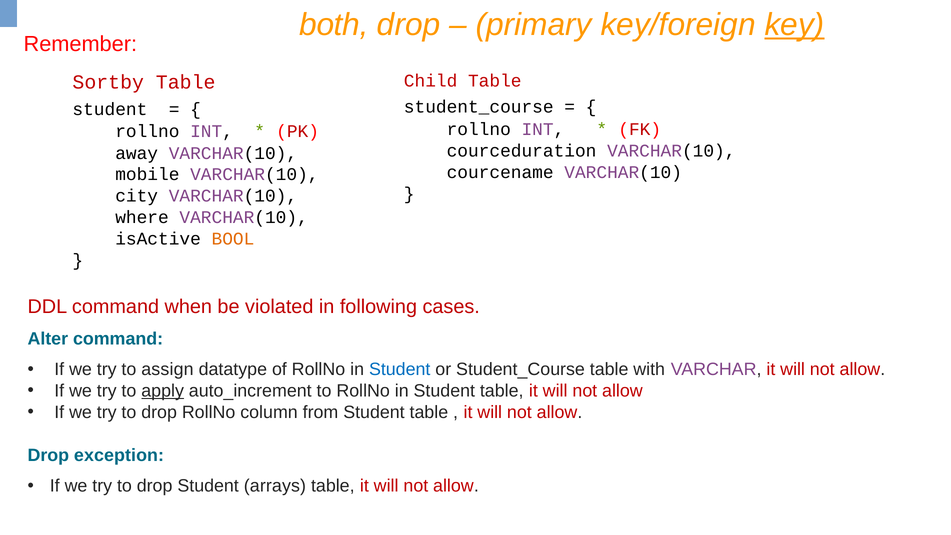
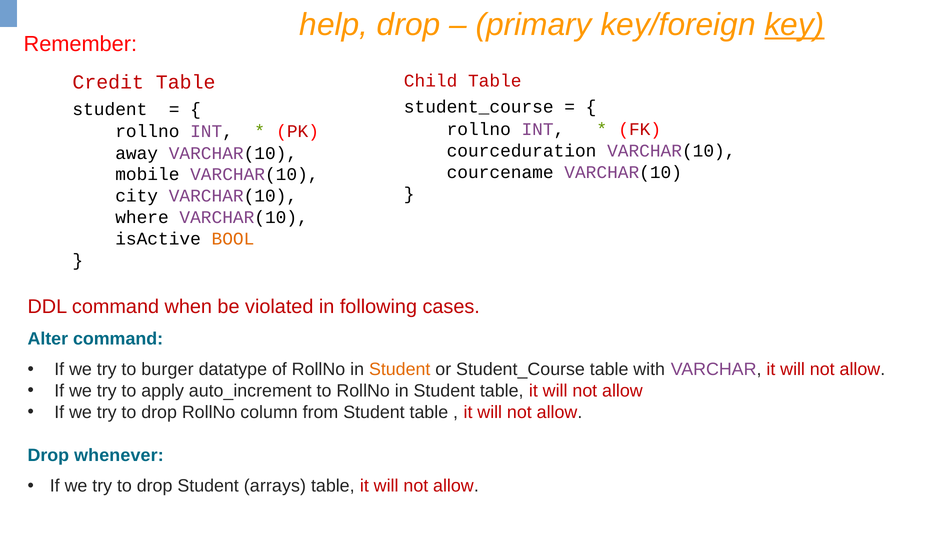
both: both -> help (334, 25)
Sortby: Sortby -> Credit (108, 82)
assign: assign -> burger (167, 370)
Student colour: blue -> orange (400, 370)
apply underline: present -> none (163, 391)
exception: exception -> whenever (119, 455)
